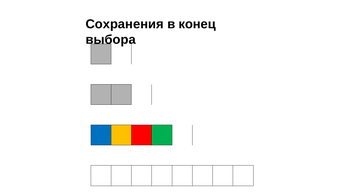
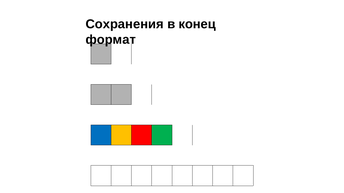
выбора: выбора -> формат (111, 40)
